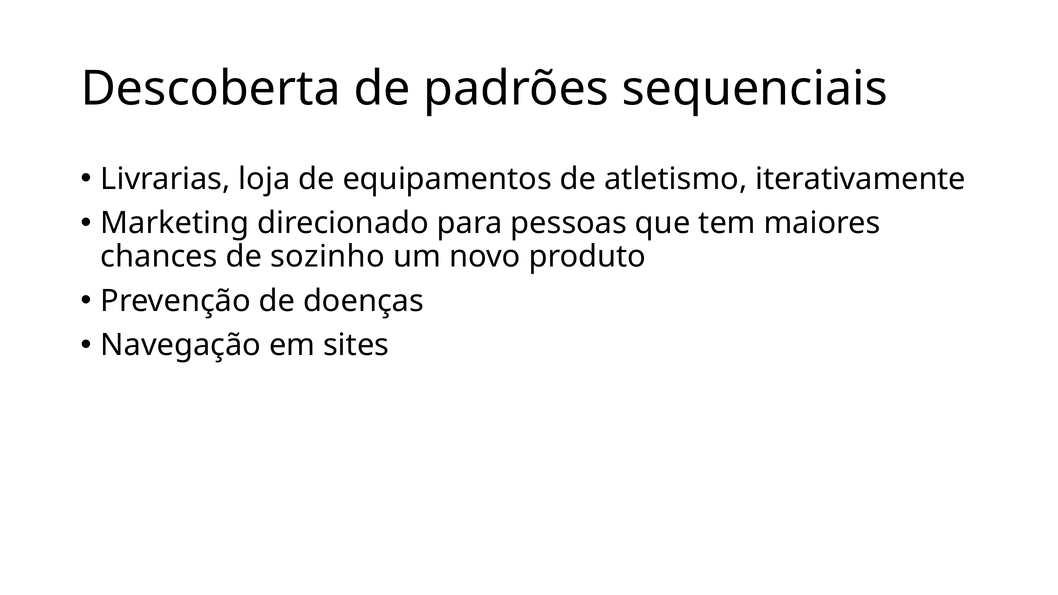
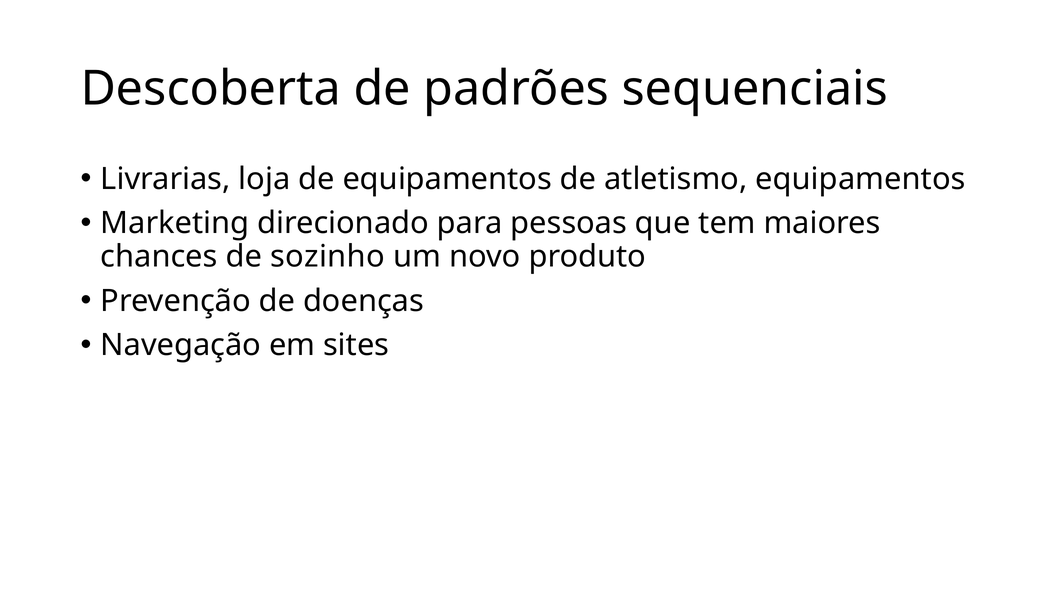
atletismo iterativamente: iterativamente -> equipamentos (860, 179)
